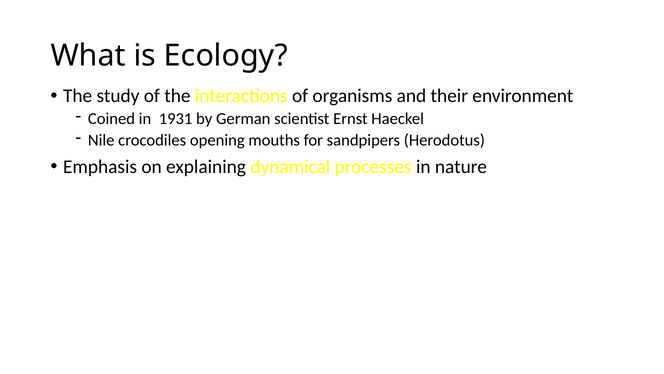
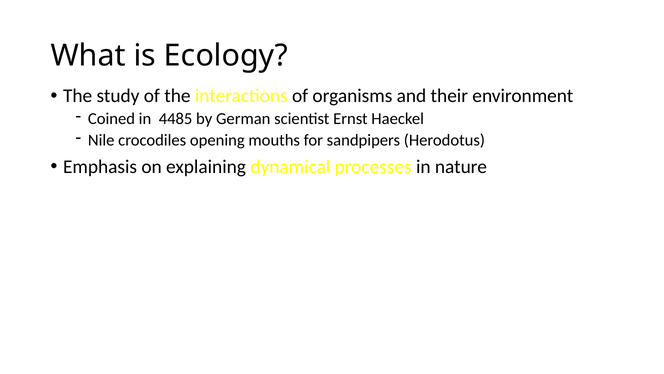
1931: 1931 -> 4485 (176, 119)
